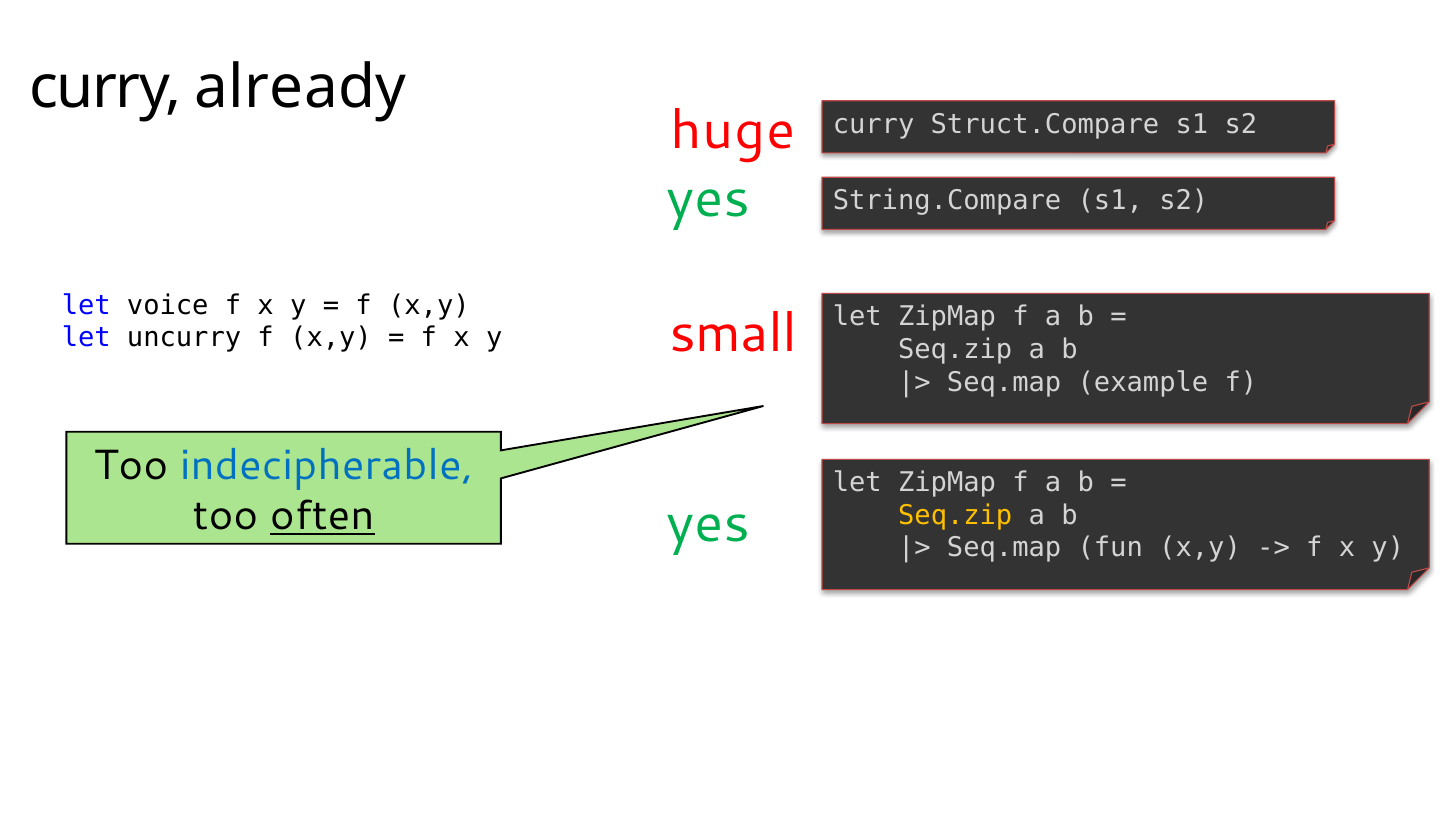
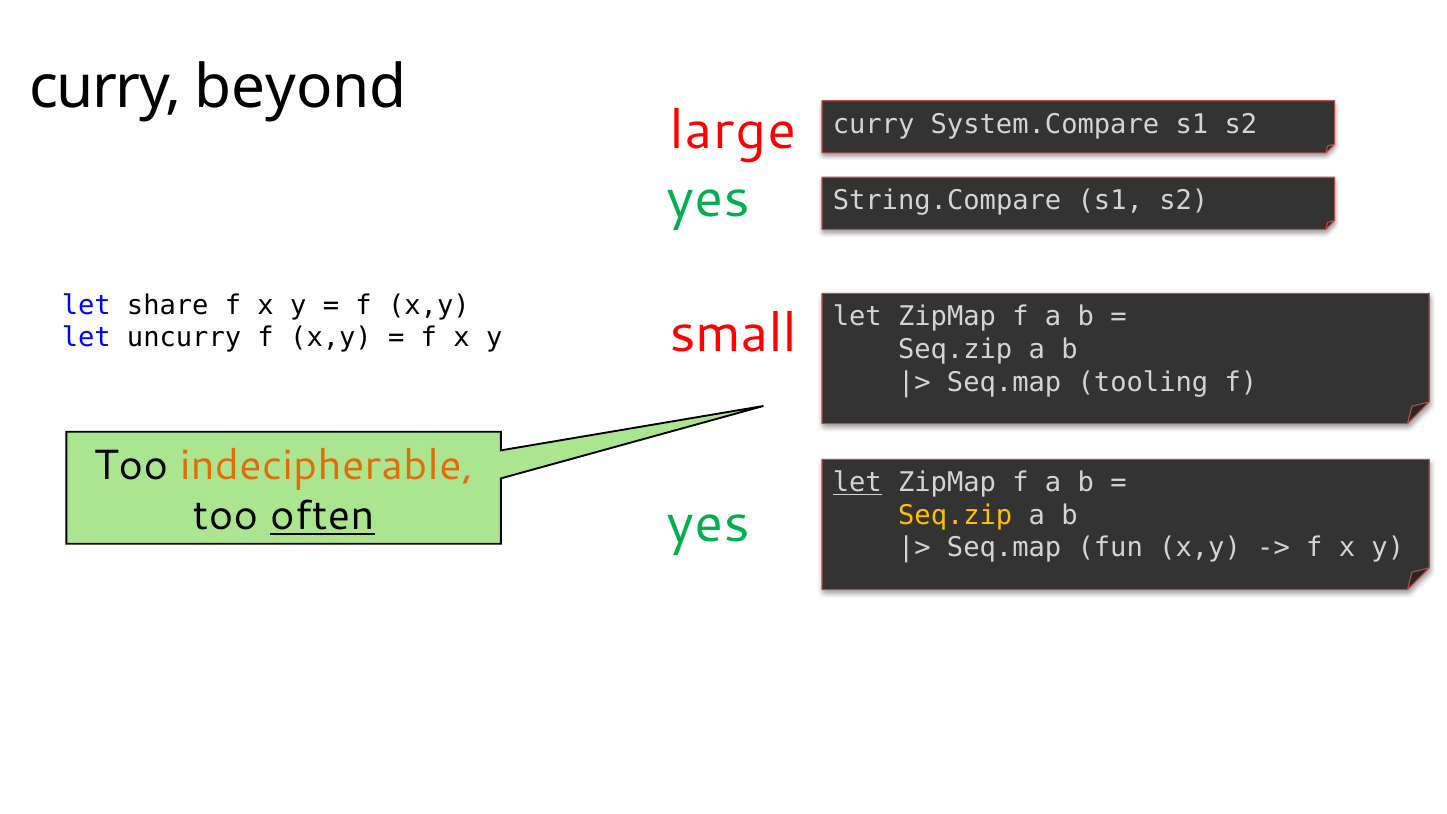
already: already -> beyond (301, 88)
Struct.Compare: Struct.Compare -> System.Compare (1045, 124)
huge: huge -> large (733, 130)
voice: voice -> share (168, 305)
example: example -> tooling (1143, 382)
indecipherable colour: blue -> orange (327, 465)
let underline: none -> present (857, 483)
